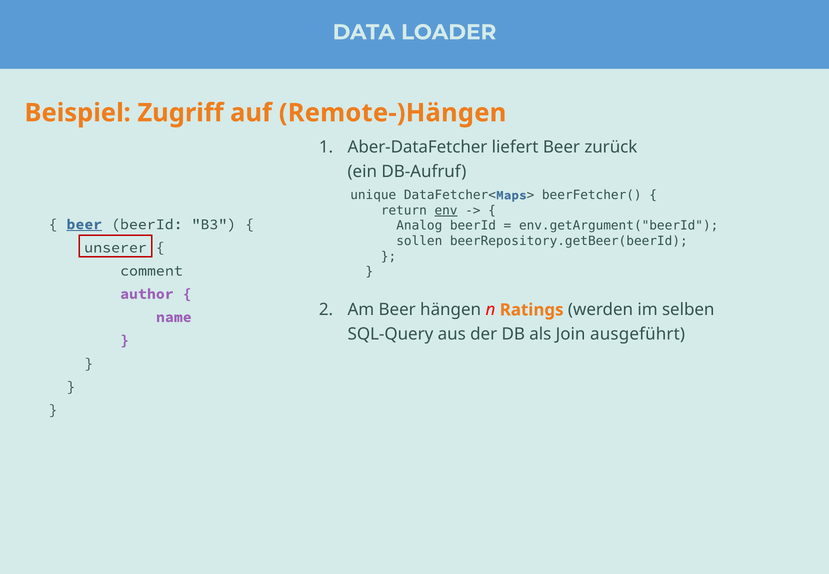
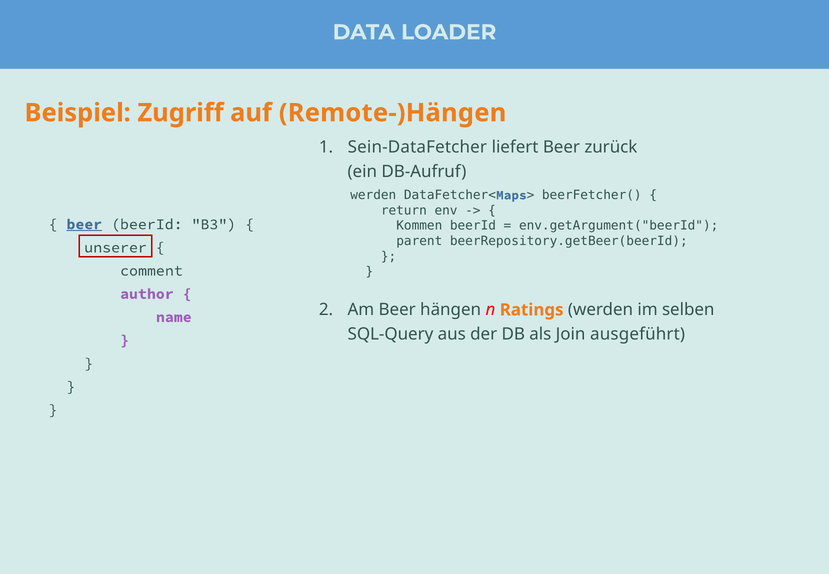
Aber-DataFetcher: Aber-DataFetcher -> Sein-DataFetcher (417, 147)
unique: unique -> werden (373, 195)
env underline: present -> none (446, 210)
Analog: Analog -> Kommen (419, 226)
sollen: sollen -> parent (419, 241)
